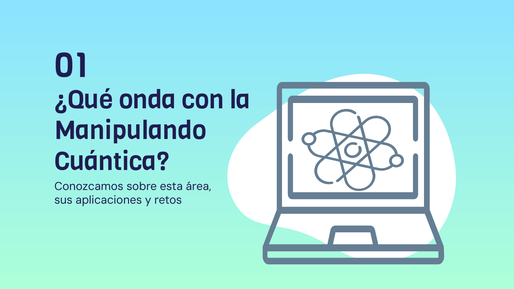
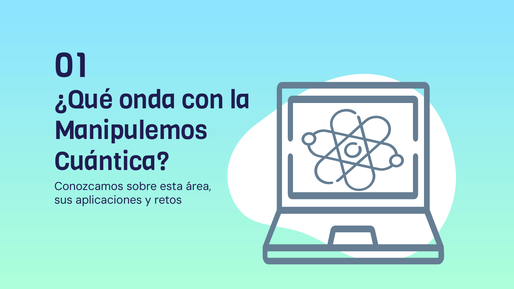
Manipulando: Manipulando -> Manipulemos (131, 131)
